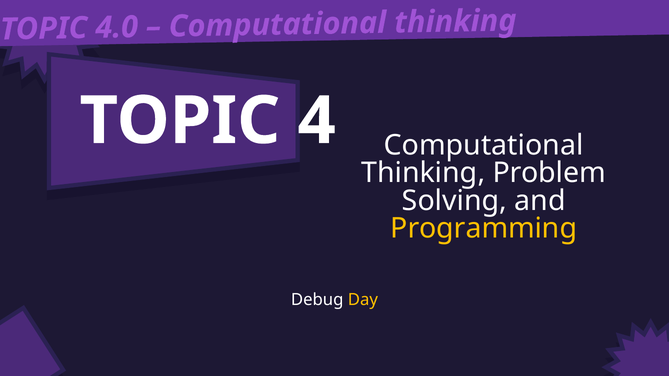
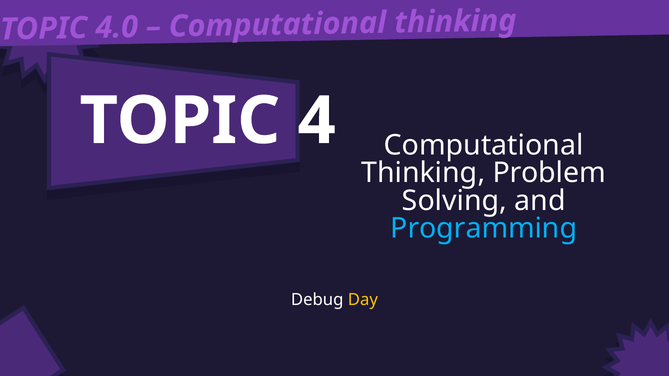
Programming colour: yellow -> light blue (484, 229)
